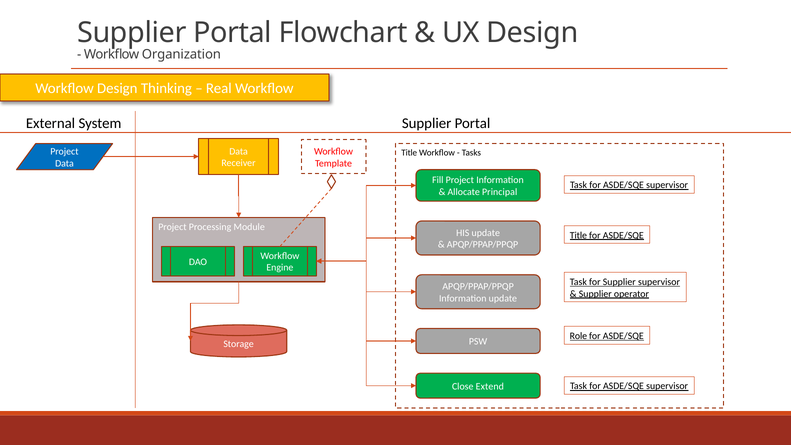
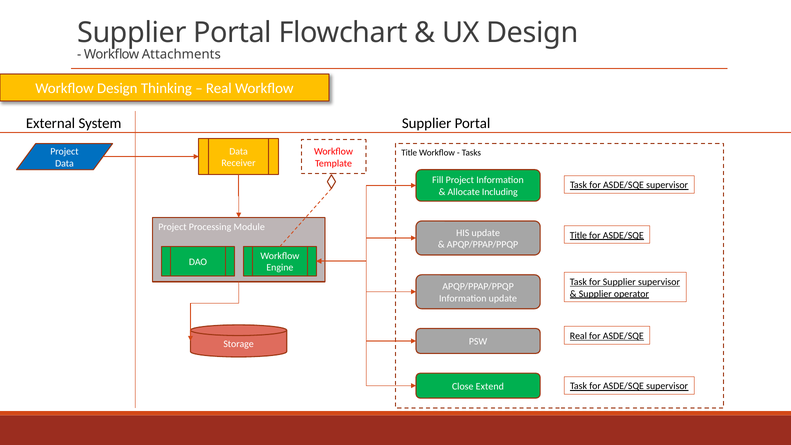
Organization: Organization -> Attachments (181, 55)
Principal: Principal -> Including (500, 192)
Role: Role -> Real (578, 336)
